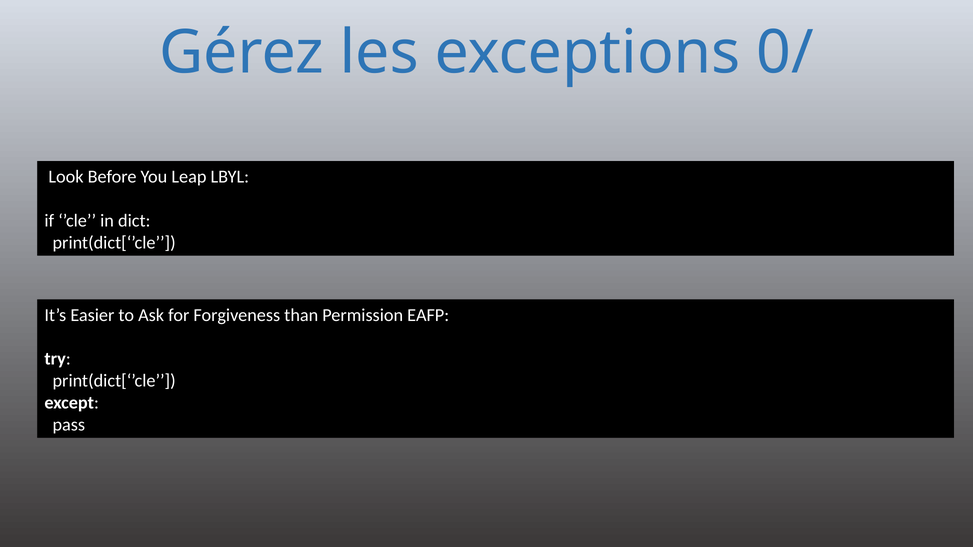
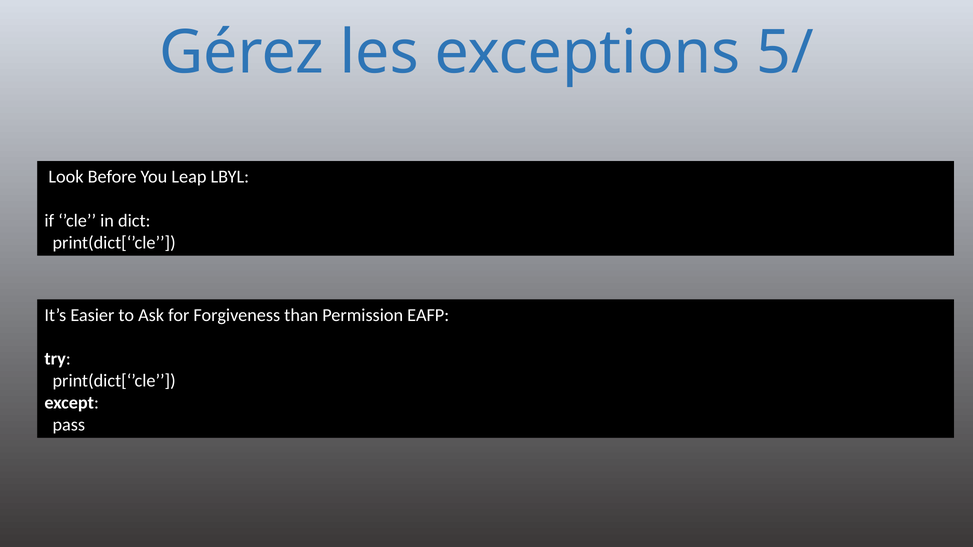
0/: 0/ -> 5/ (785, 53)
